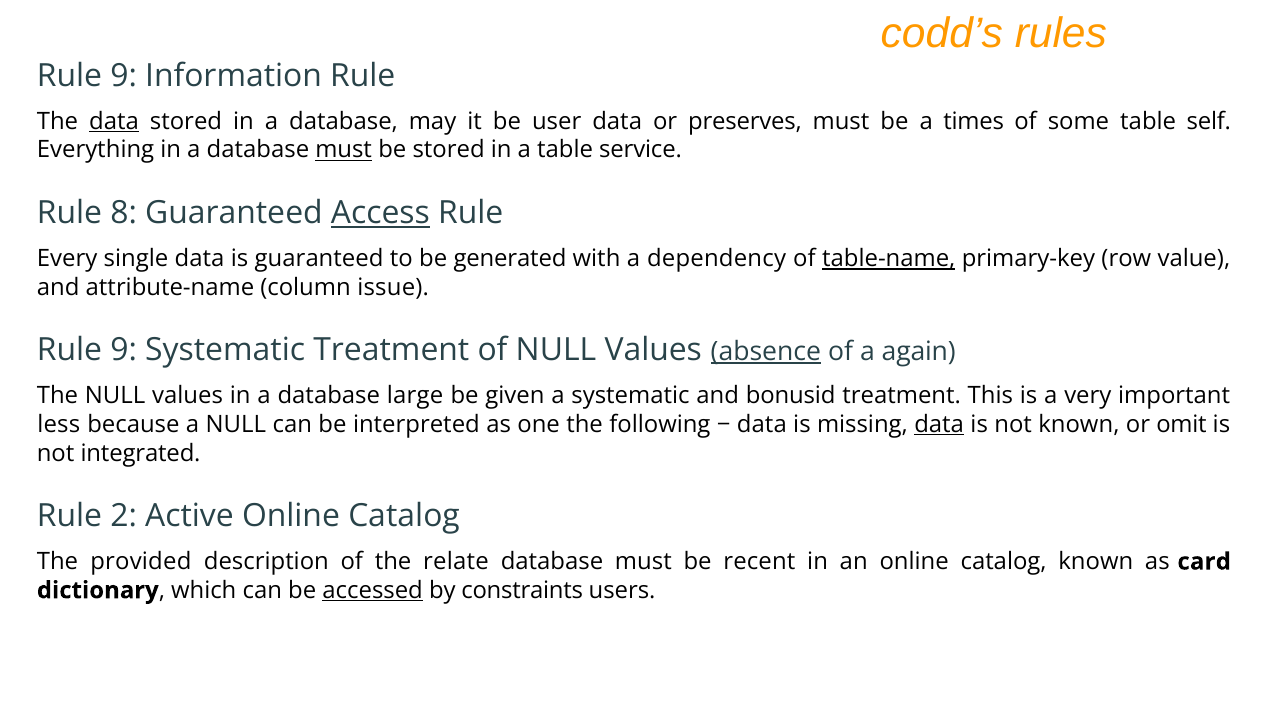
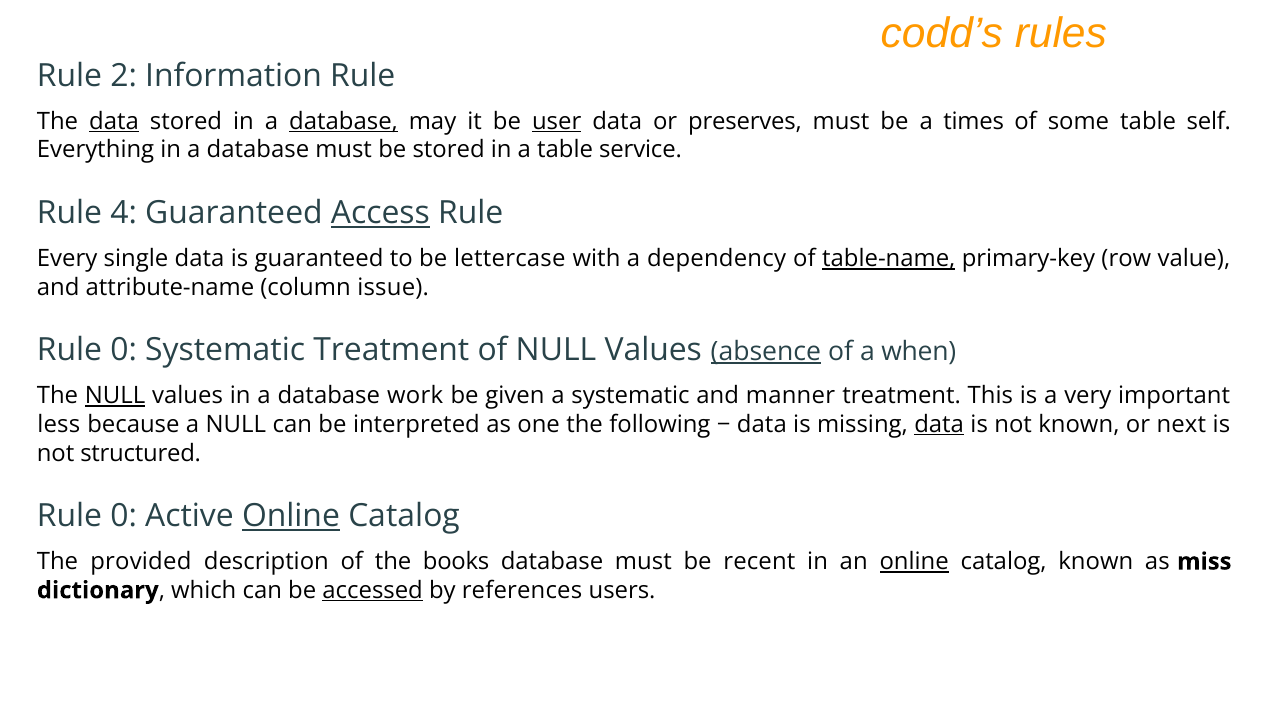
9: 9 -> 2 (124, 76)
database underline: none -> present (344, 121)
user underline: none -> present (557, 121)
must underline: present -> none (344, 150)
8: 8 -> 4 (124, 213)
generated: generated -> lettercase (510, 258)
9: 9 -> 0 (124, 350)
again: again -> when (919, 352)
NULL underline: none -> present (115, 396)
large: large -> work (415, 396)
bonusid: bonusid -> manner (791, 396)
omit: omit -> next (1181, 424)
integrated: integrated -> structured (141, 453)
2: 2 -> 0 (124, 516)
Online underline: none -> present (291, 516)
relate: relate -> books (456, 561)
online underline: none -> present (914, 561)
card: card -> miss (1204, 561)
constraints: constraints -> references (522, 590)
